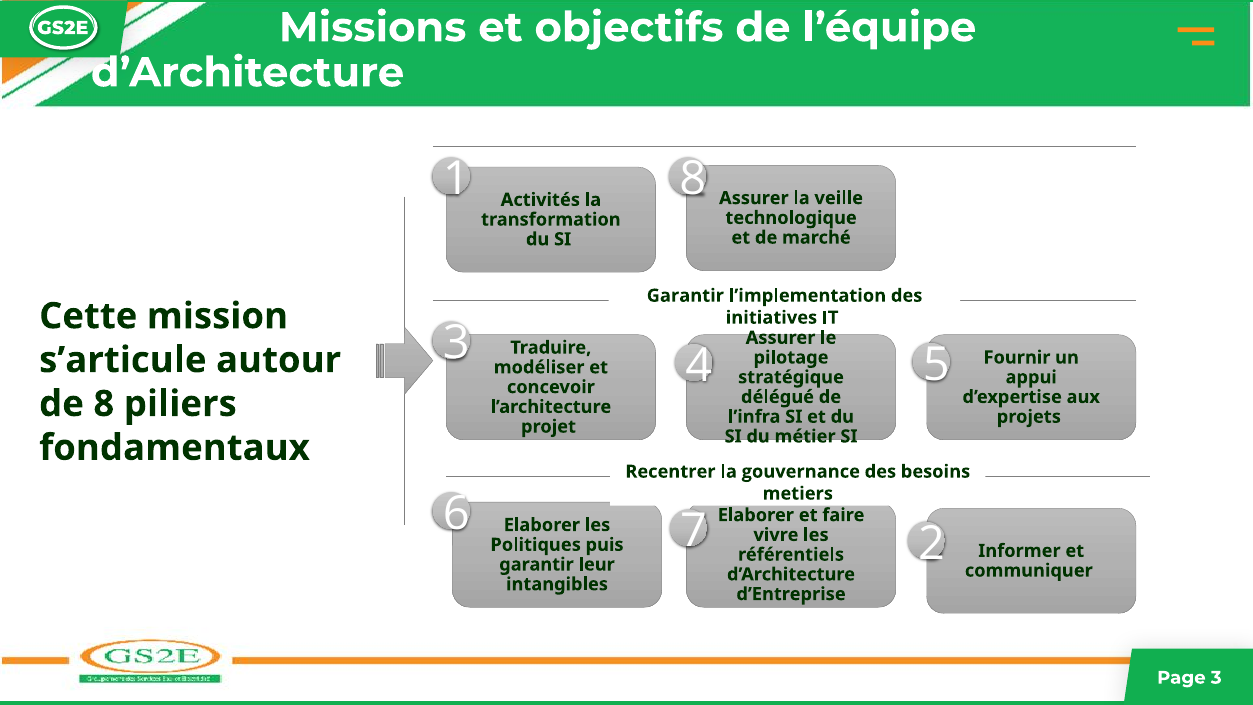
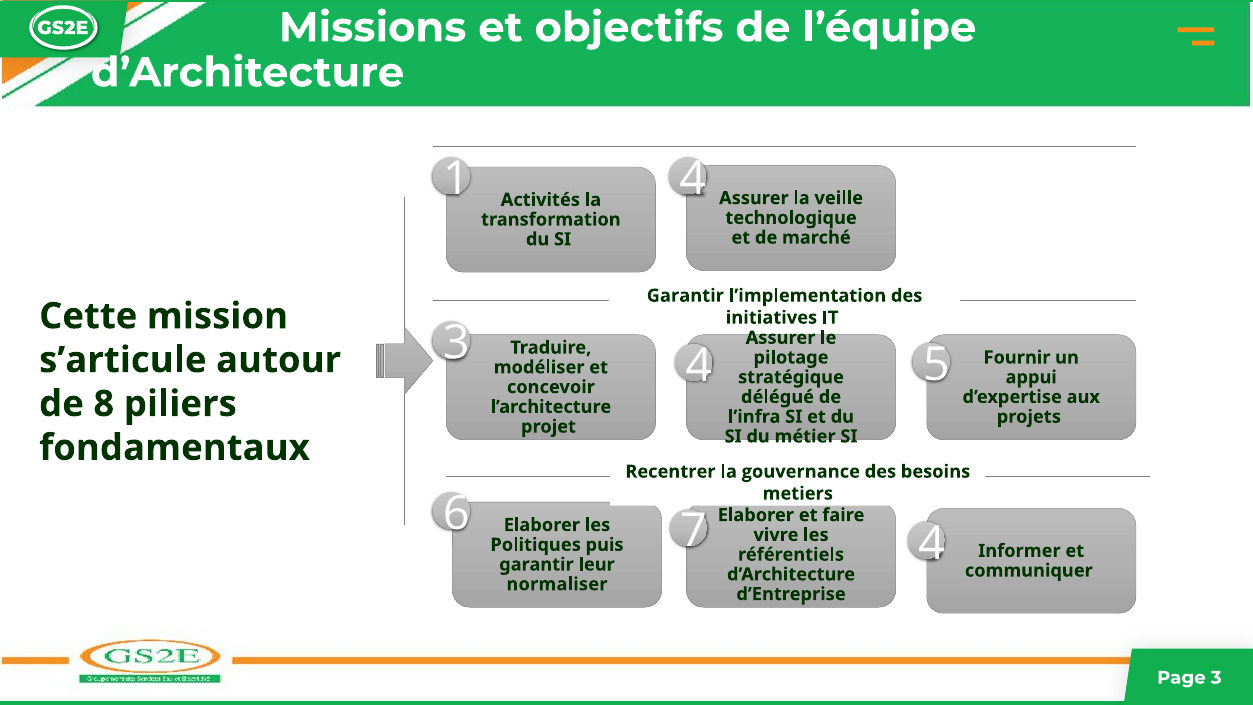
1 8: 8 -> 4 (693, 179)
7 2: 2 -> 4 (931, 543)
intangibles: intangibles -> normaliser (557, 584)
